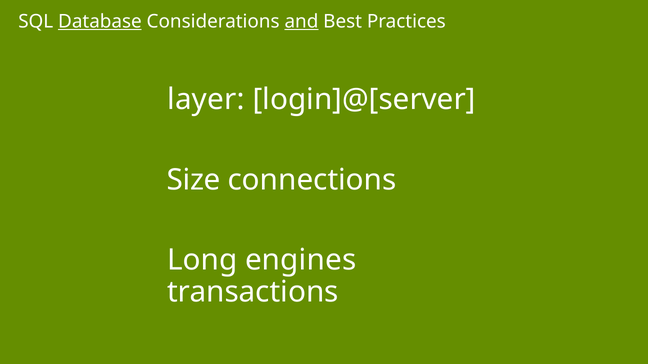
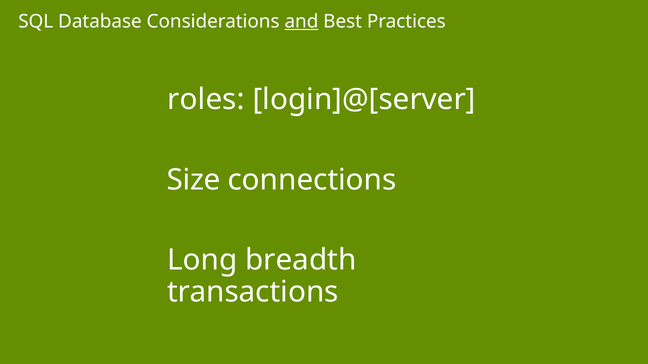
Database underline: present -> none (100, 21)
layer: layer -> roles (206, 100)
engines: engines -> breadth (301, 260)
